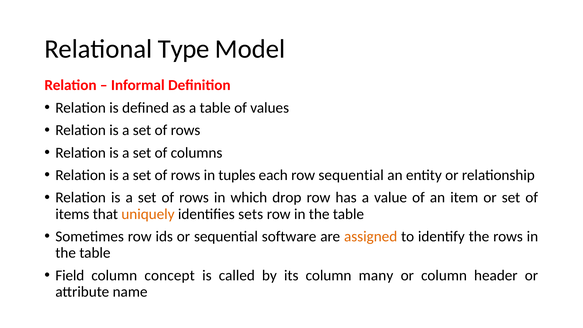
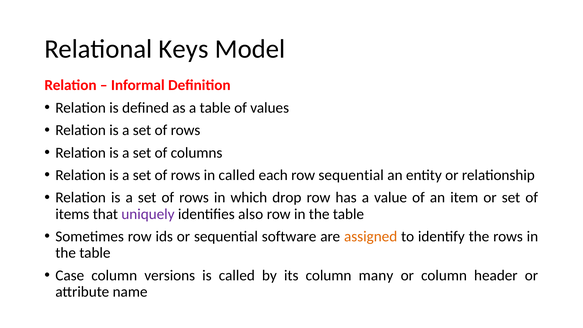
Type: Type -> Keys (184, 49)
in tuples: tuples -> called (237, 175)
uniquely colour: orange -> purple (148, 214)
sets: sets -> also (251, 214)
Field: Field -> Case (70, 275)
concept: concept -> versions (170, 275)
